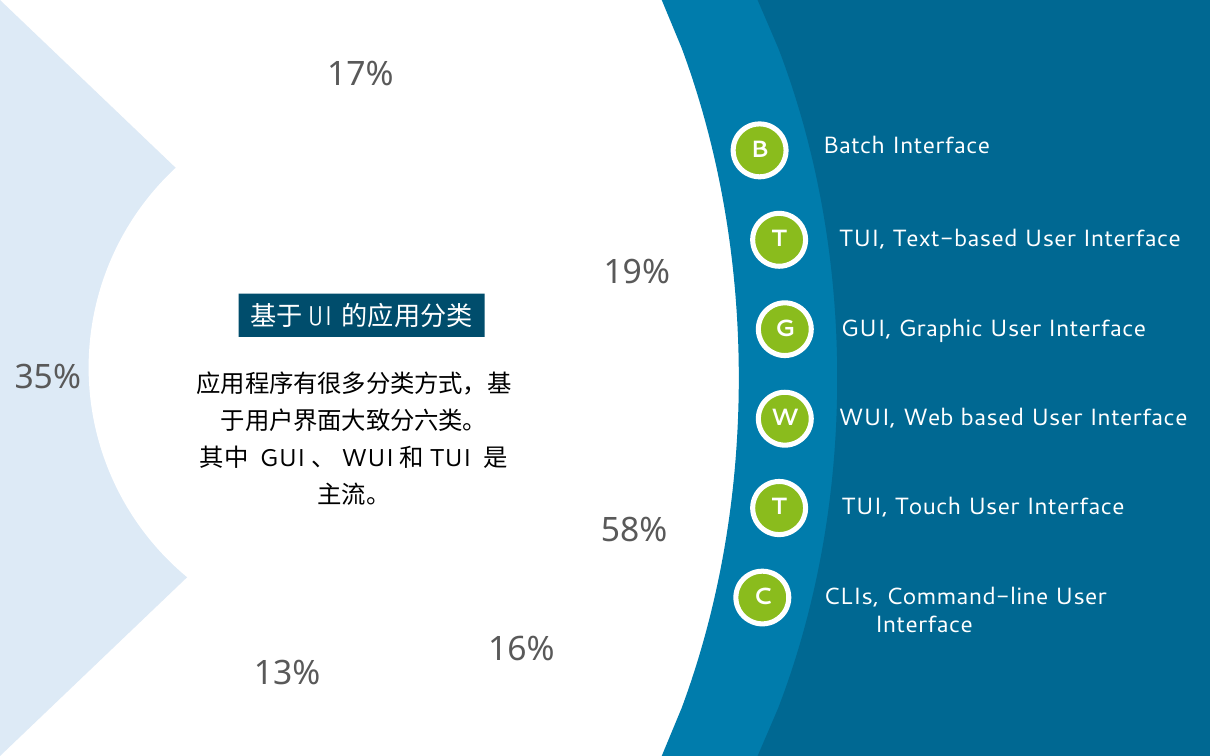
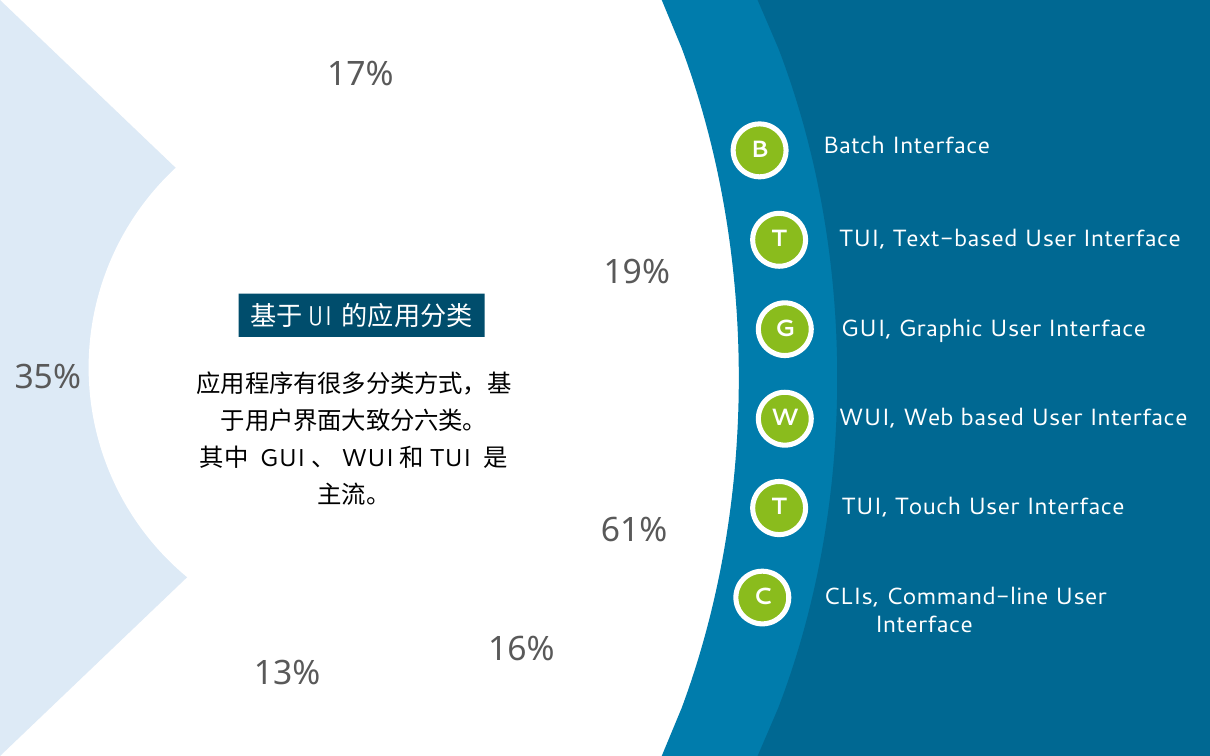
58%: 58% -> 61% (634, 531)
